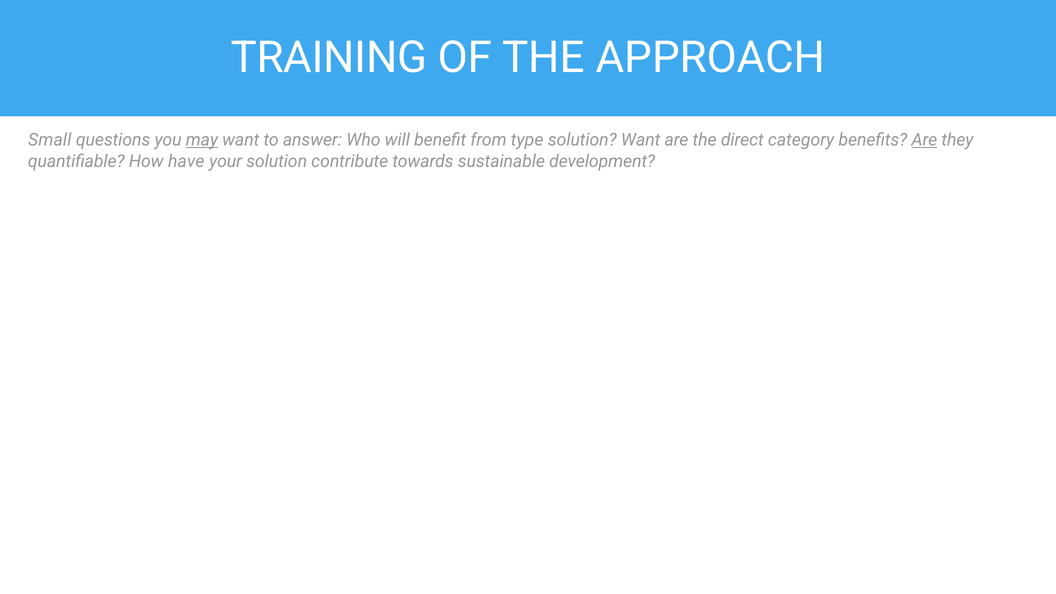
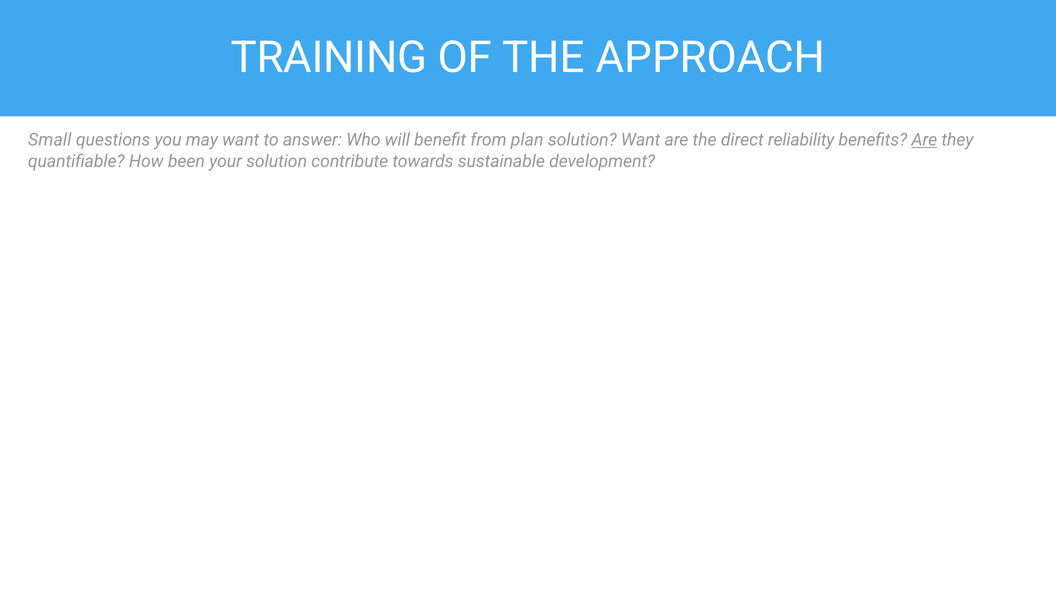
may underline: present -> none (202, 140)
type: type -> plan (527, 140)
category: category -> reliability (801, 140)
have: have -> been (186, 161)
